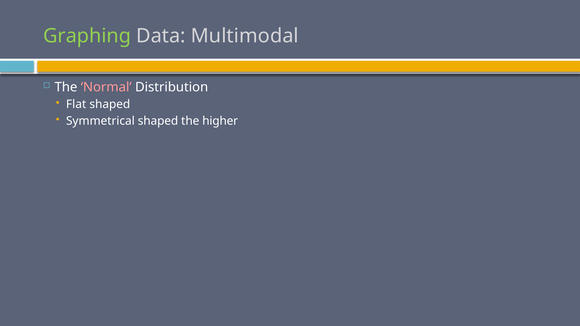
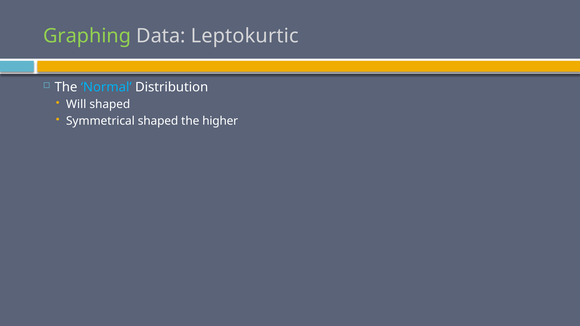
Multimodal: Multimodal -> Leptokurtic (245, 36)
Normal colour: pink -> light blue (106, 87)
Flat: Flat -> Will (76, 104)
